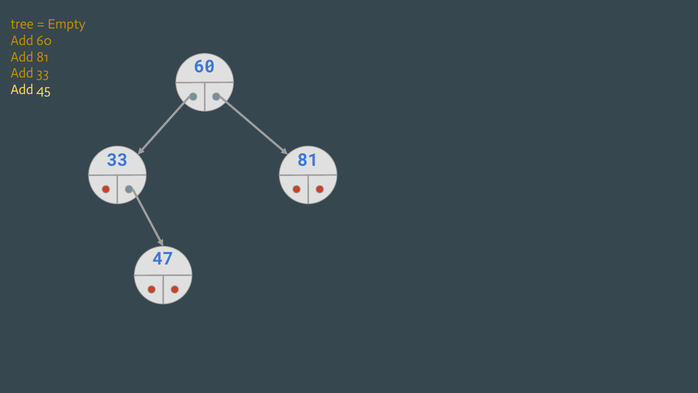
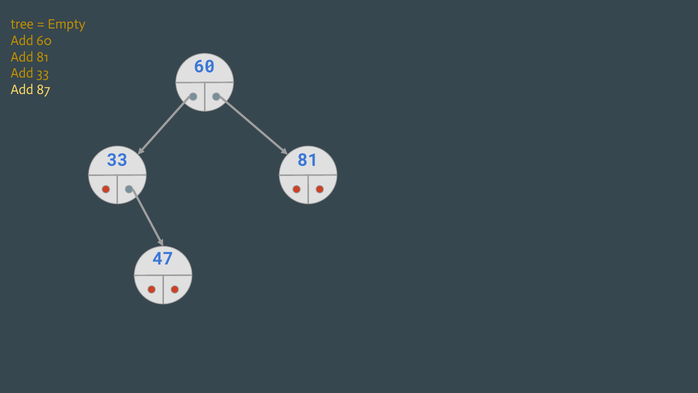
45: 45 -> 87 (43, 90)
